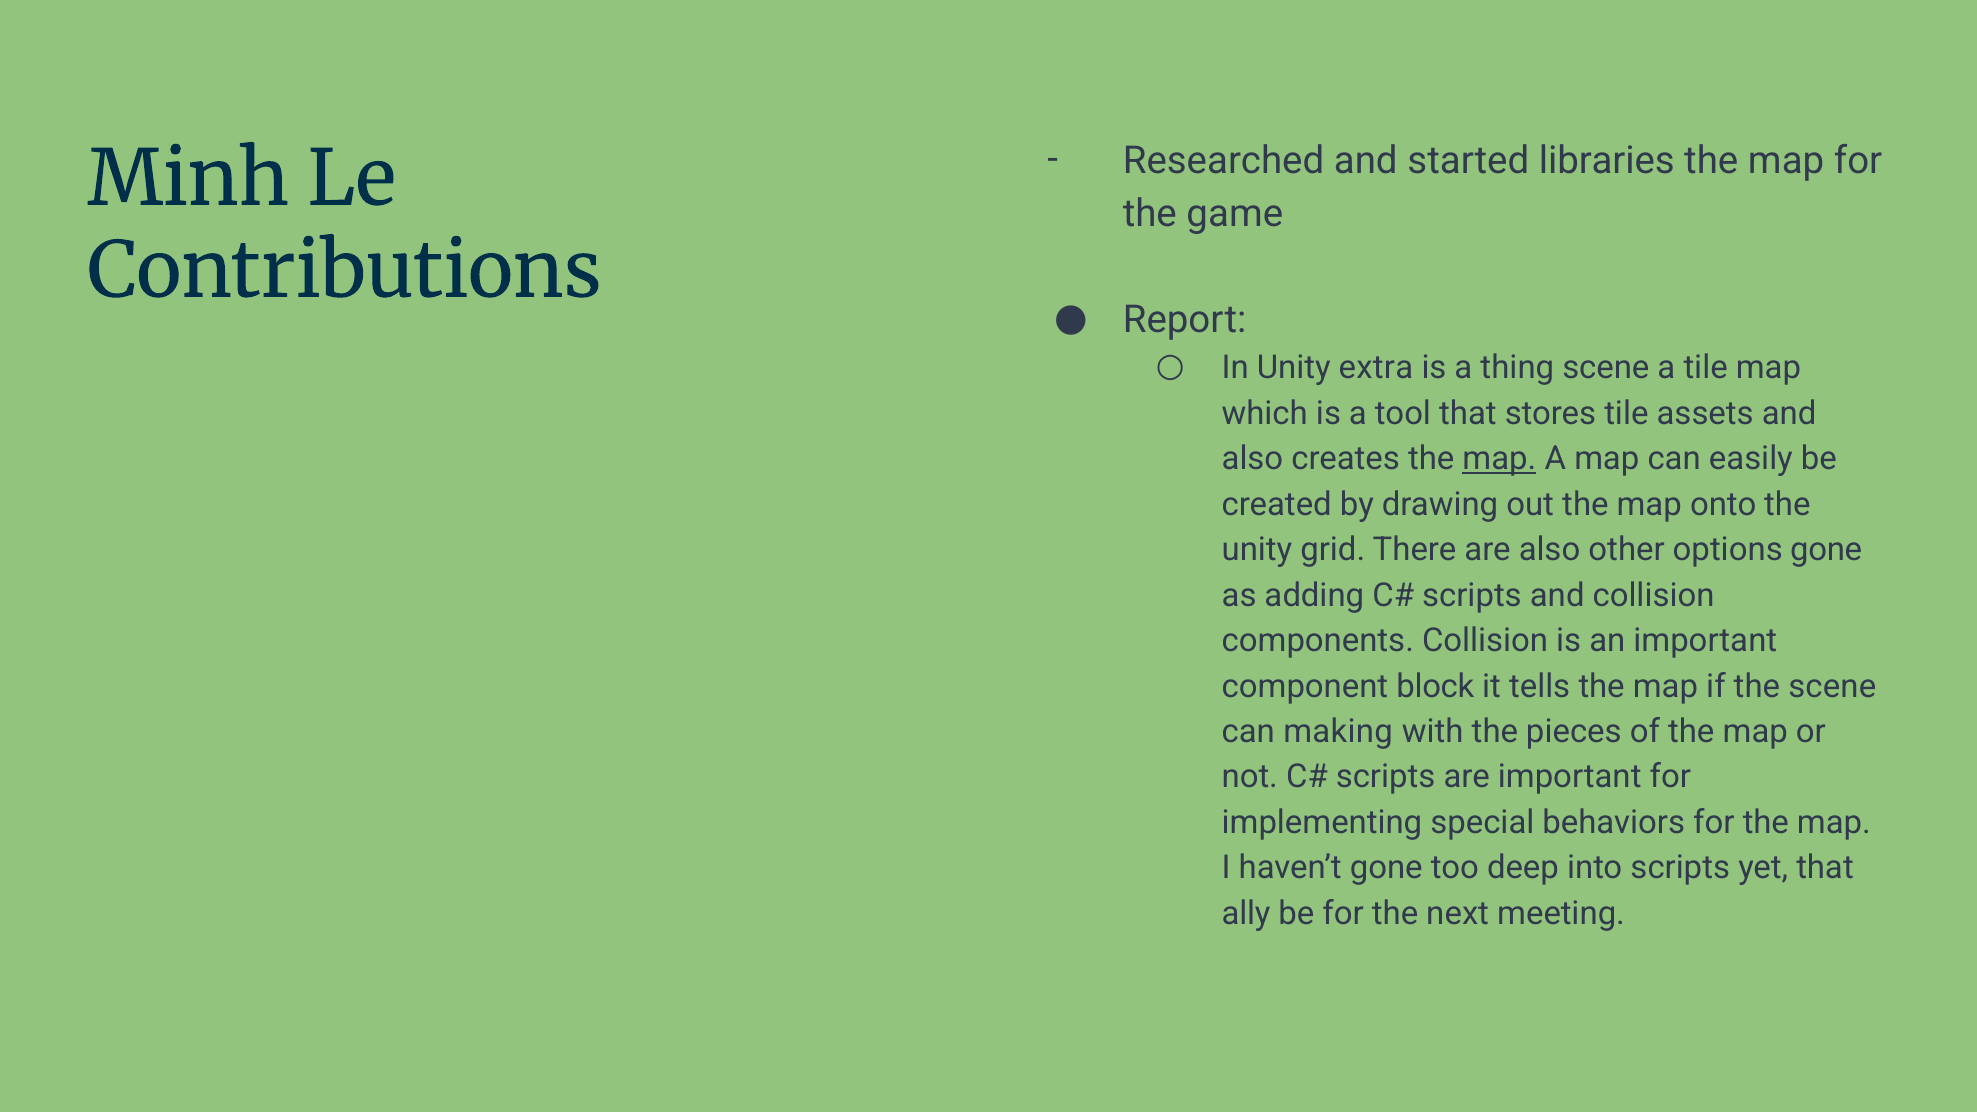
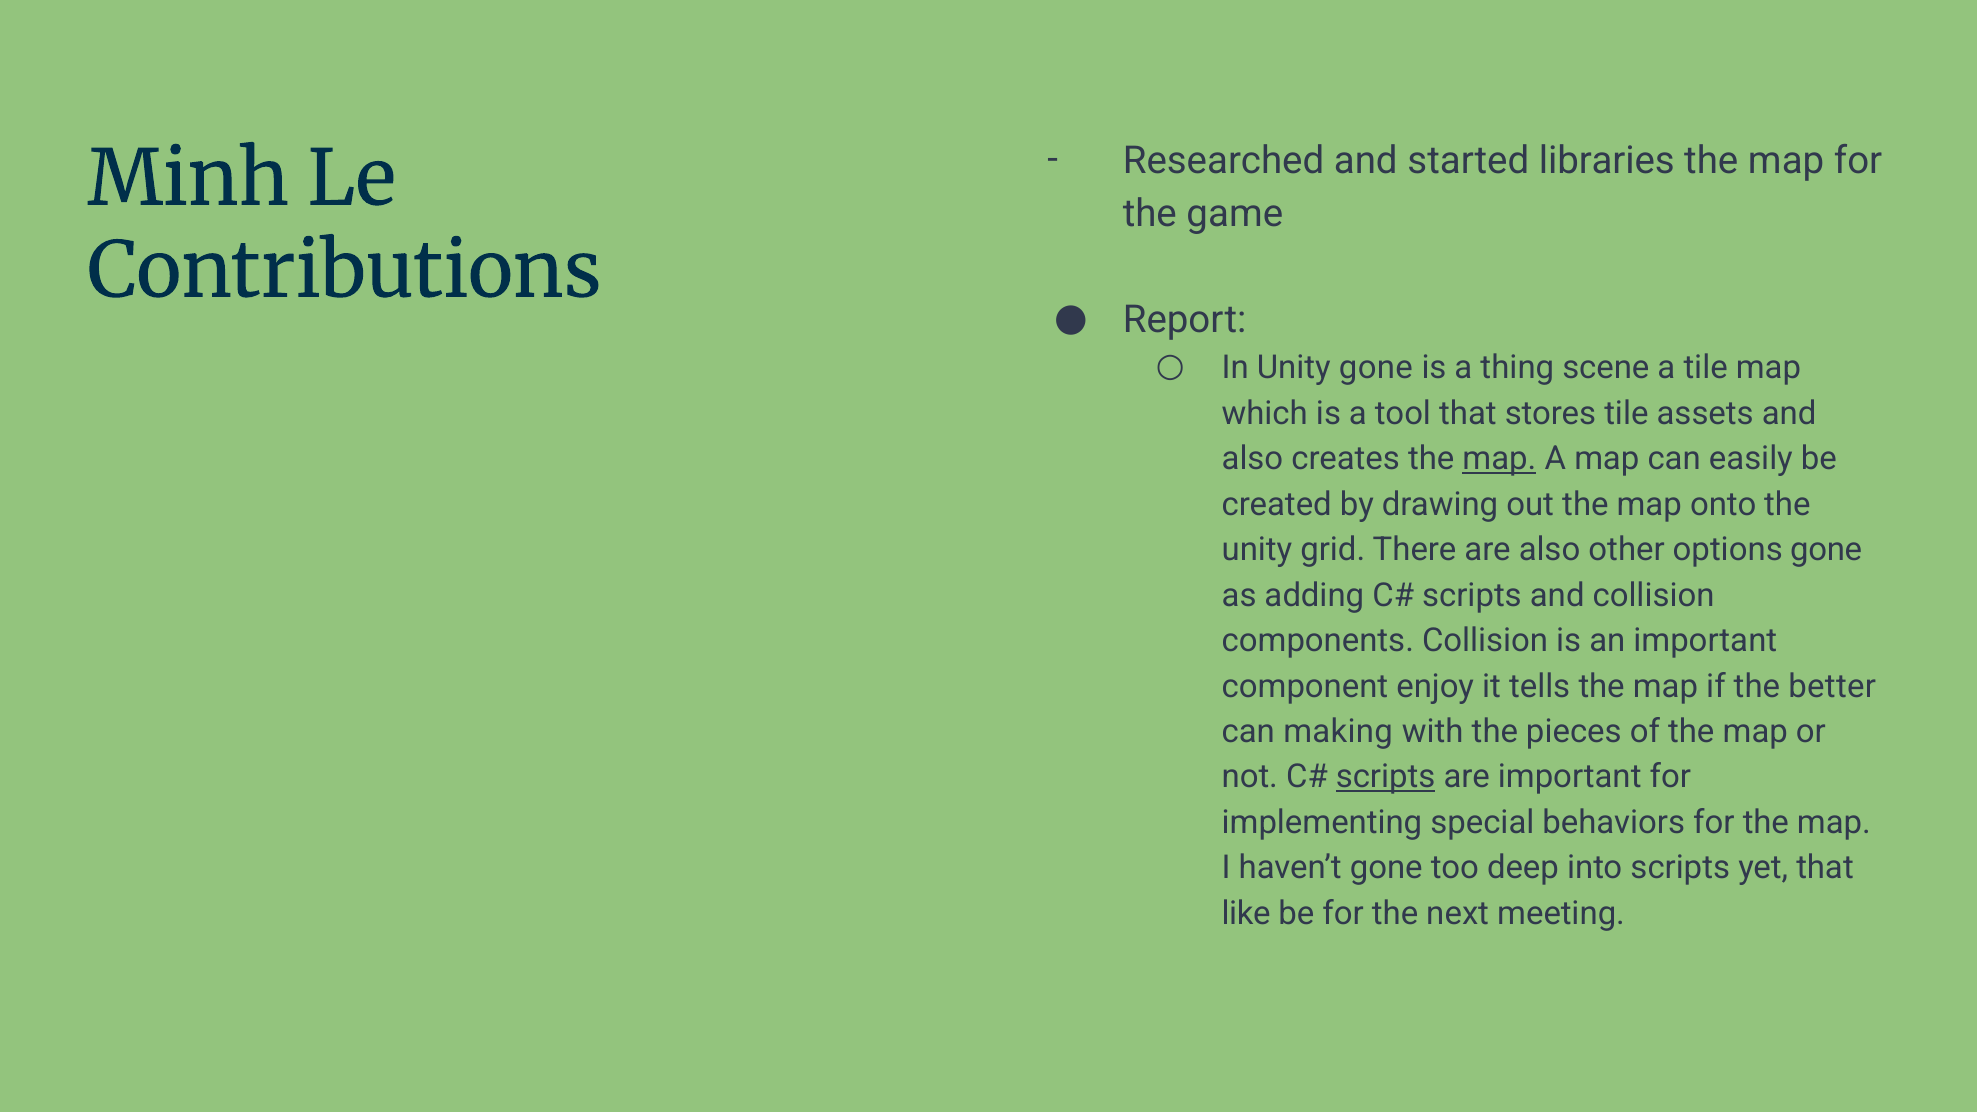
Unity extra: extra -> gone (1376, 368)
block: block -> enjoy (1435, 686)
the scene: scene -> better (1832, 686)
scripts underline: none -> present (1386, 777)
ally: ally -> like (1246, 914)
